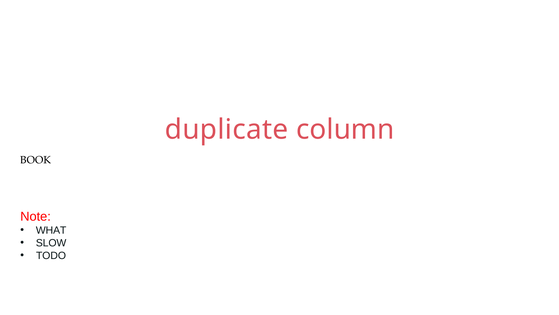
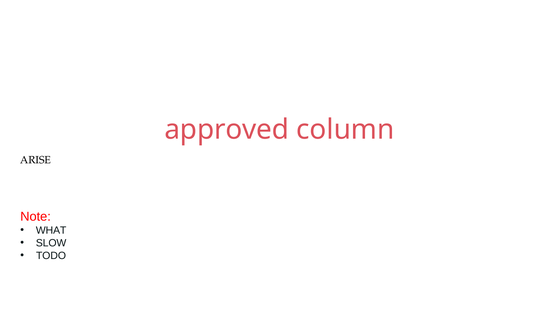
duplicate: duplicate -> approved (227, 129)
BOOK: BOOK -> ARISE (36, 160)
